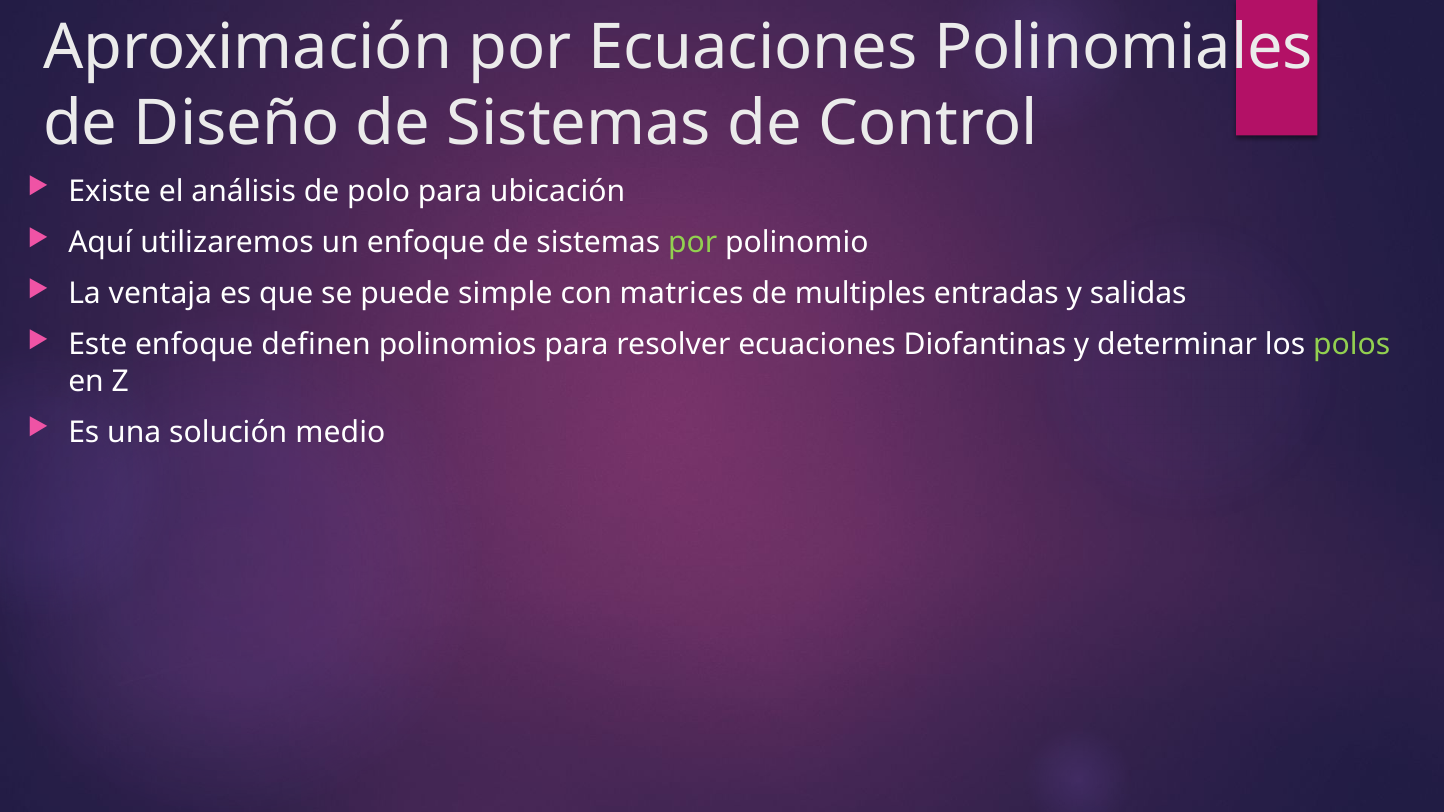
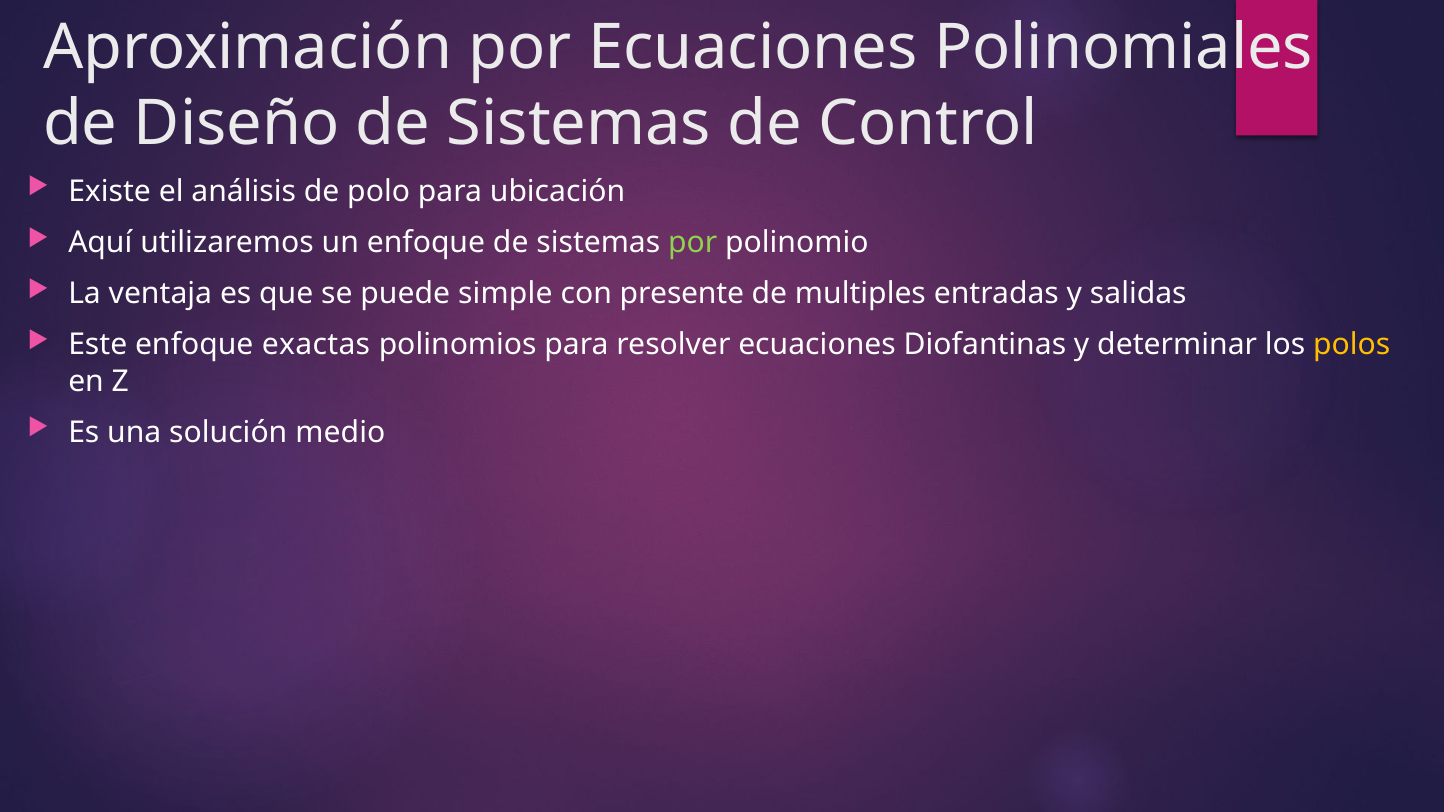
matrices: matrices -> presente (682, 294)
definen: definen -> exactas (316, 345)
polos colour: light green -> yellow (1352, 345)
